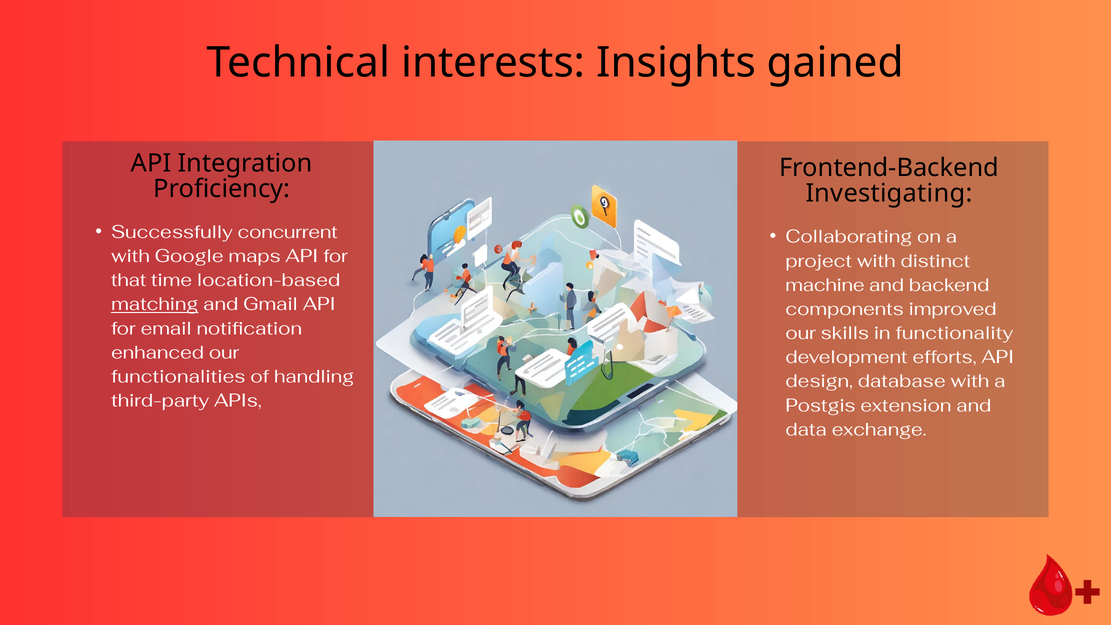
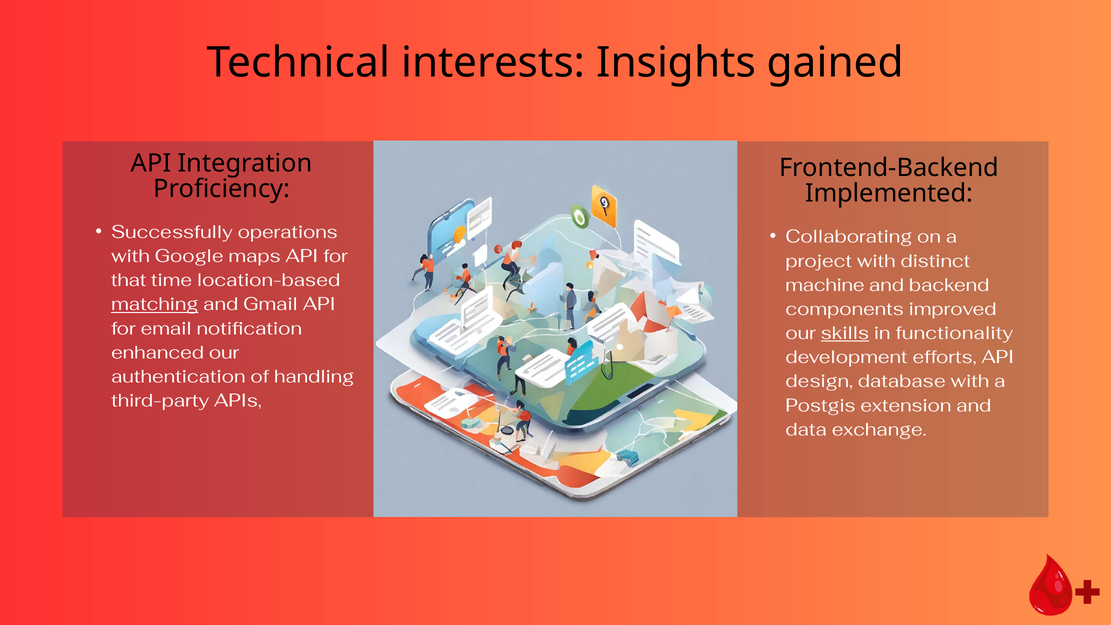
Investigating: Investigating -> Implemented (889, 193)
concurrent: concurrent -> operations (288, 232)
skills underline: none -> present (845, 333)
functionalities: functionalities -> authentication (178, 377)
